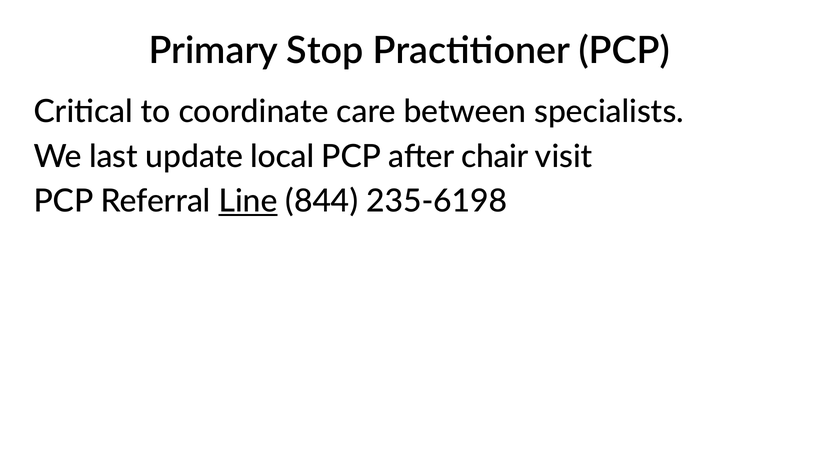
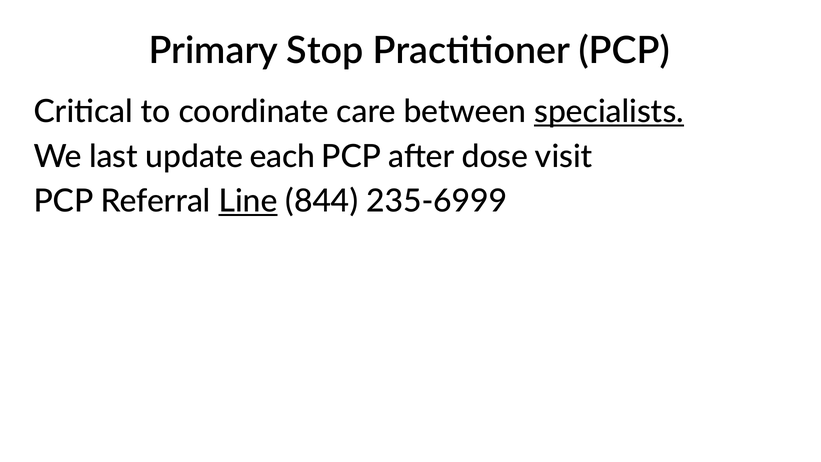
specialists underline: none -> present (609, 112)
local: local -> each (282, 156)
chair: chair -> dose (495, 156)
235-6198: 235-6198 -> 235-6999 (437, 201)
